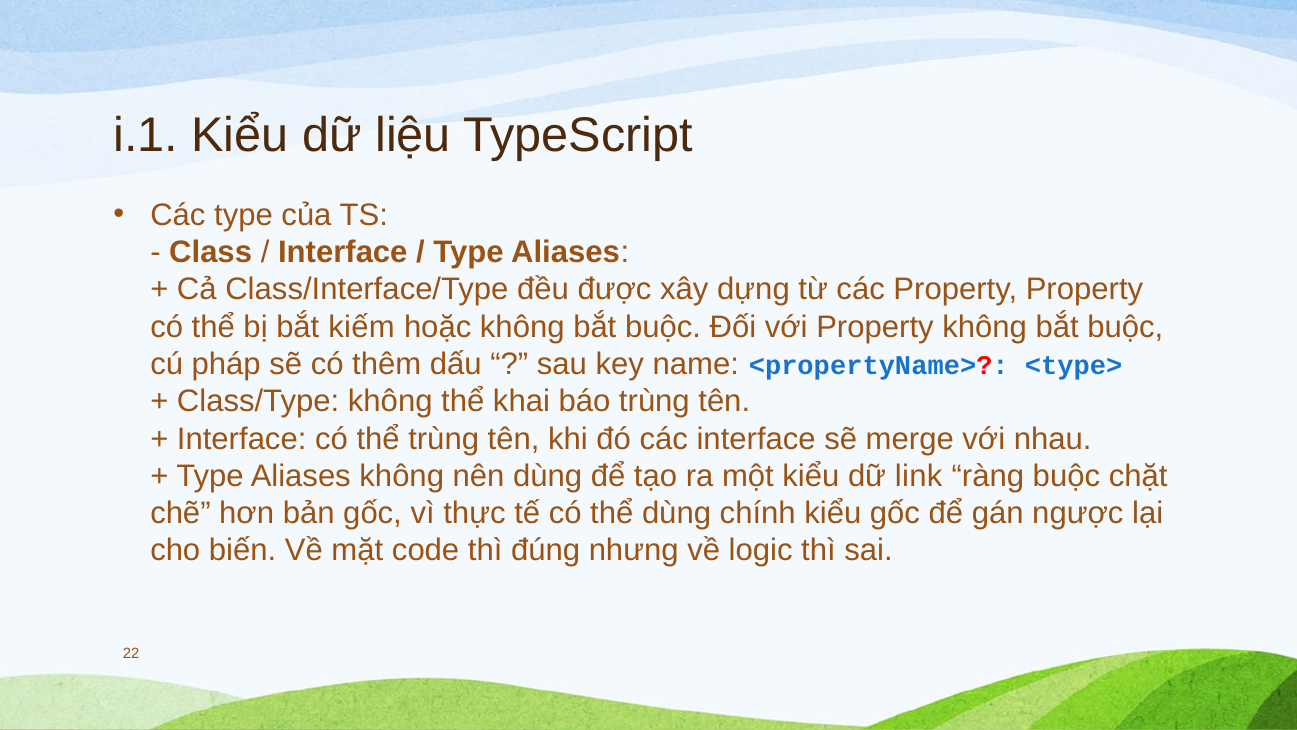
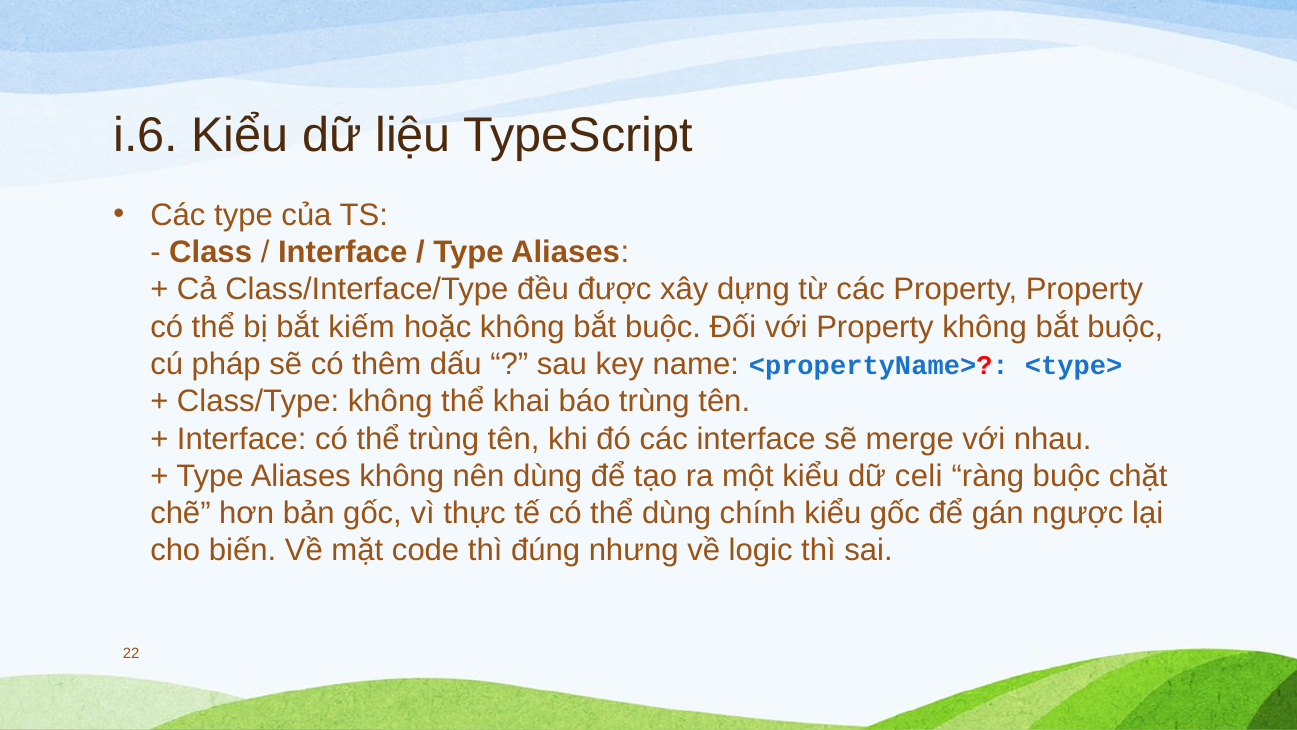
i.1: i.1 -> i.6 (146, 135)
link: link -> celi (919, 476)
